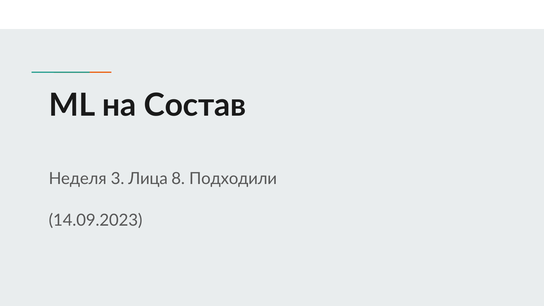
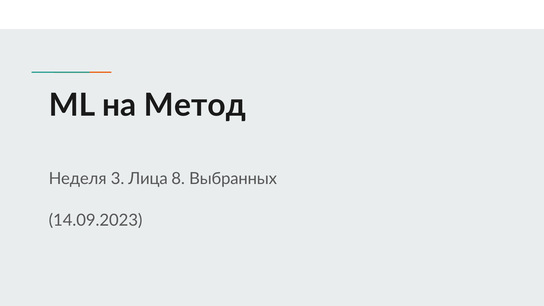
Состав: Состав -> Метод (195, 105)
Подходили: Подходили -> Выбранных (233, 179)
